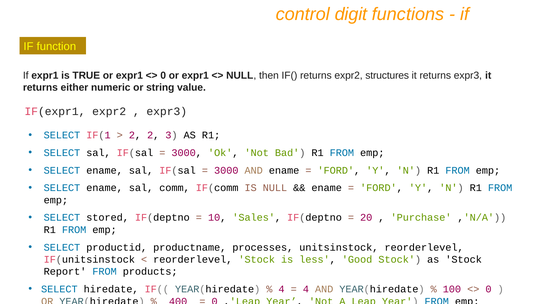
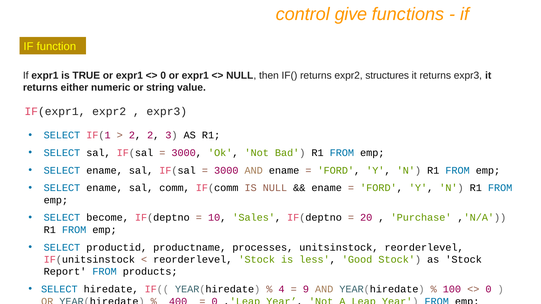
digit: digit -> give (351, 14)
stored: stored -> become (108, 218)
4: 4 -> 9 (306, 289)
